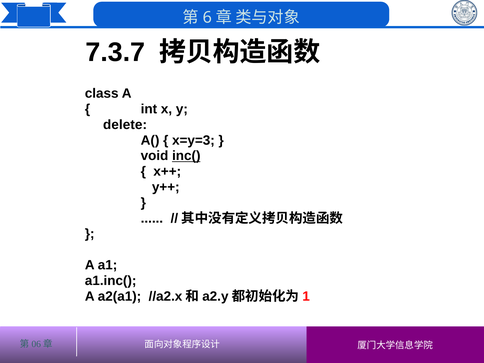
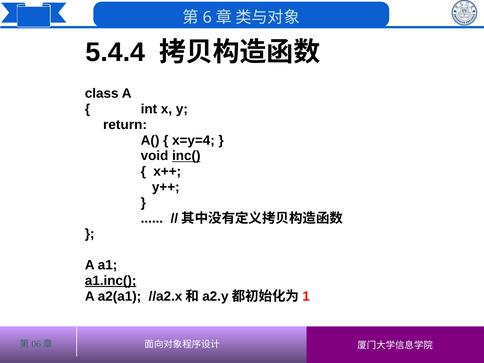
7.3.7: 7.3.7 -> 5.4.4 (115, 52)
delete: delete -> return (125, 125)
x=y=3: x=y=3 -> x=y=4 (193, 140)
a1.inc( underline: none -> present (111, 281)
